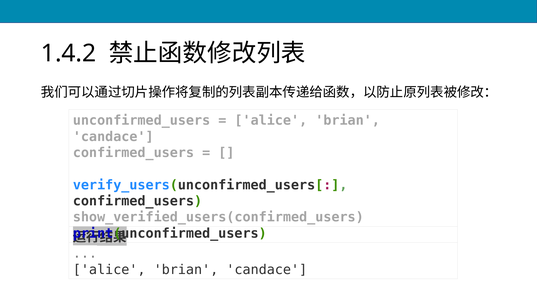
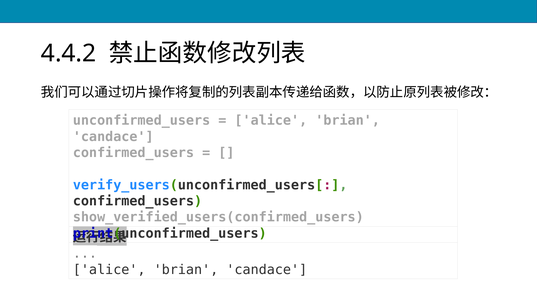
1.4.2: 1.4.2 -> 4.4.2 (69, 53)
